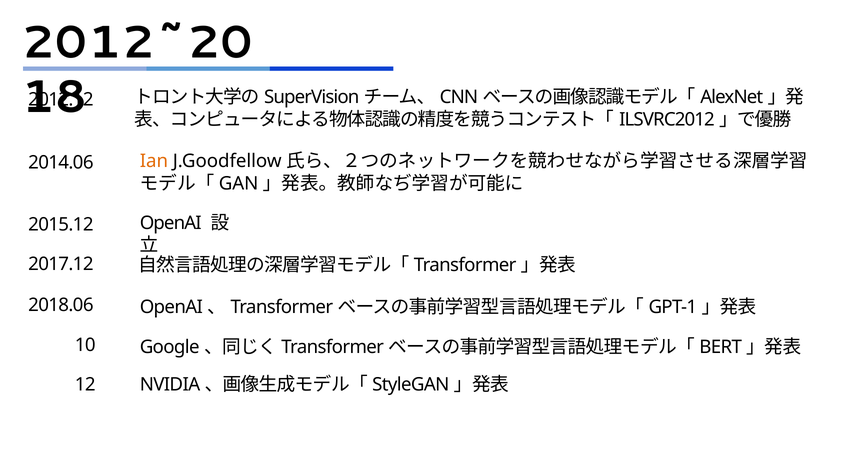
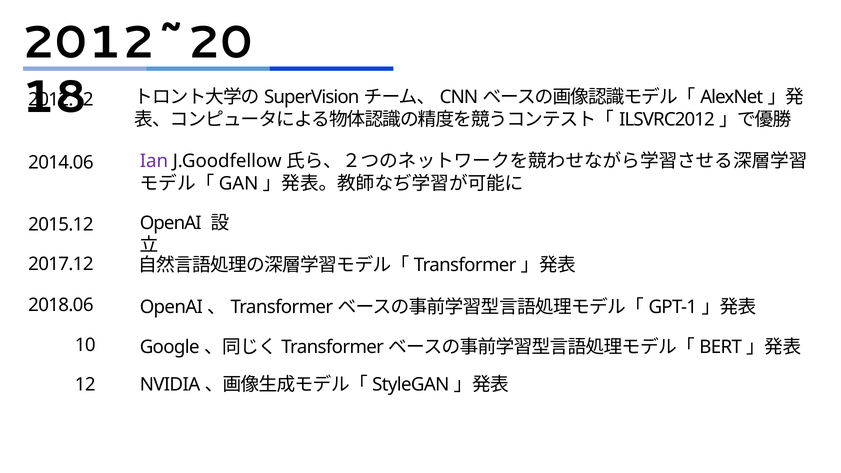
Ian colour: orange -> purple (154, 161)
